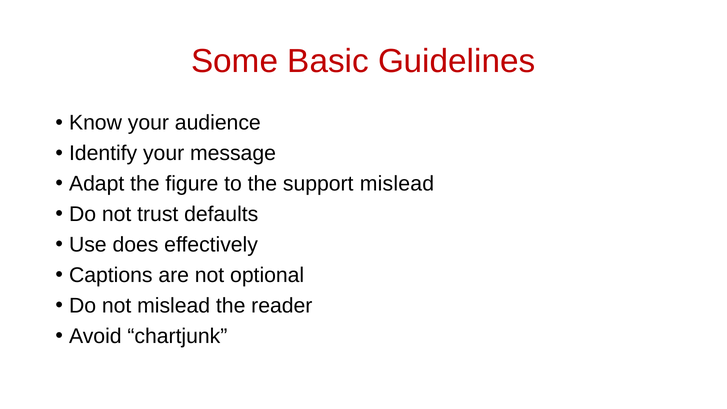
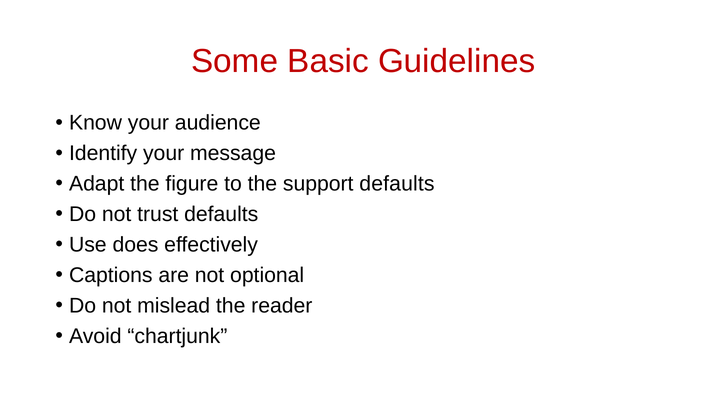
support mislead: mislead -> defaults (397, 184)
